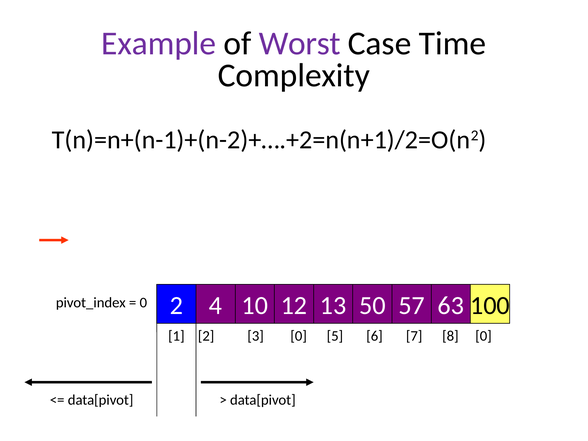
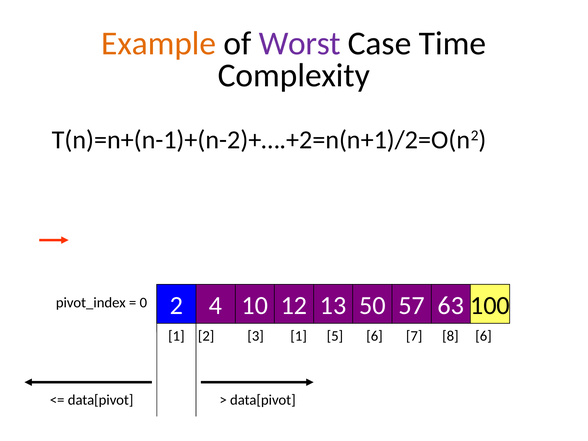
Example colour: purple -> orange (159, 43)
3 0: 0 -> 1 (299, 336)
8 0: 0 -> 6 (483, 336)
